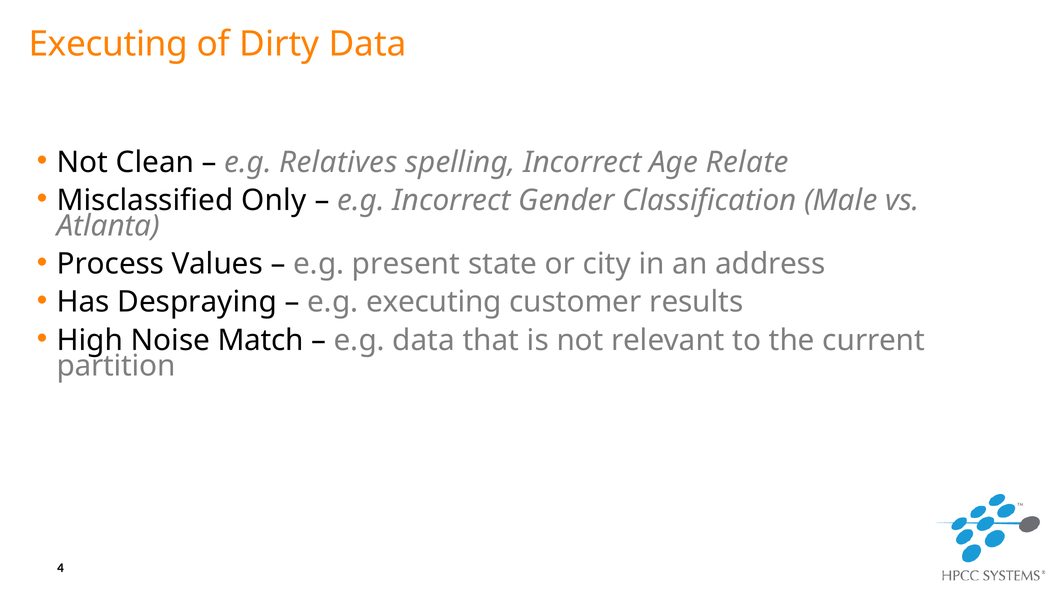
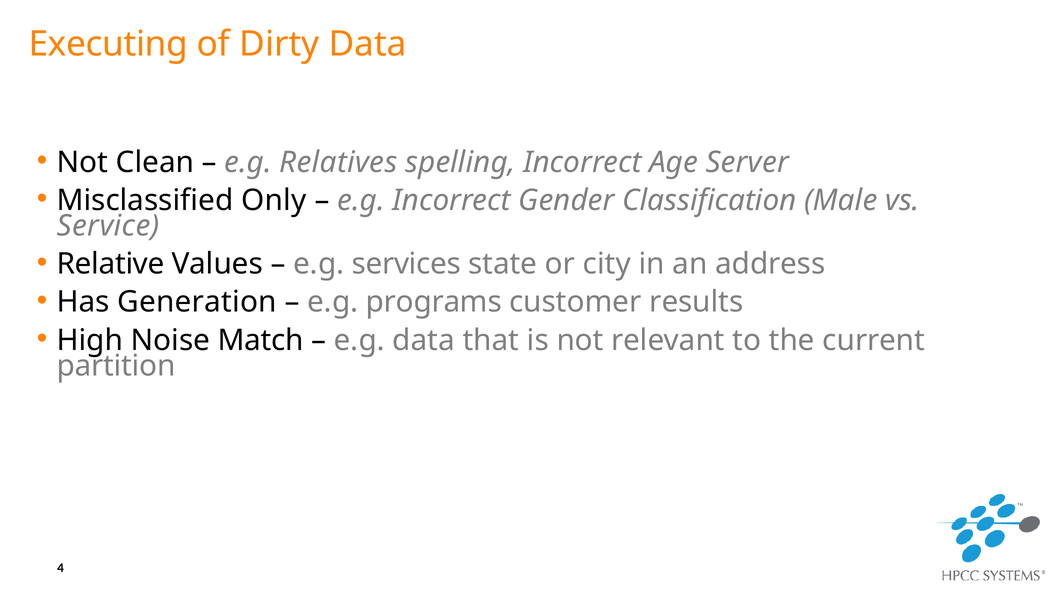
Relate: Relate -> Server (747, 162)
Atlanta: Atlanta -> Service (108, 226)
Process: Process -> Relative (111, 264)
present: present -> services (406, 264)
Despraying: Despraying -> Generation (197, 302)
e.g executing: executing -> programs (434, 302)
